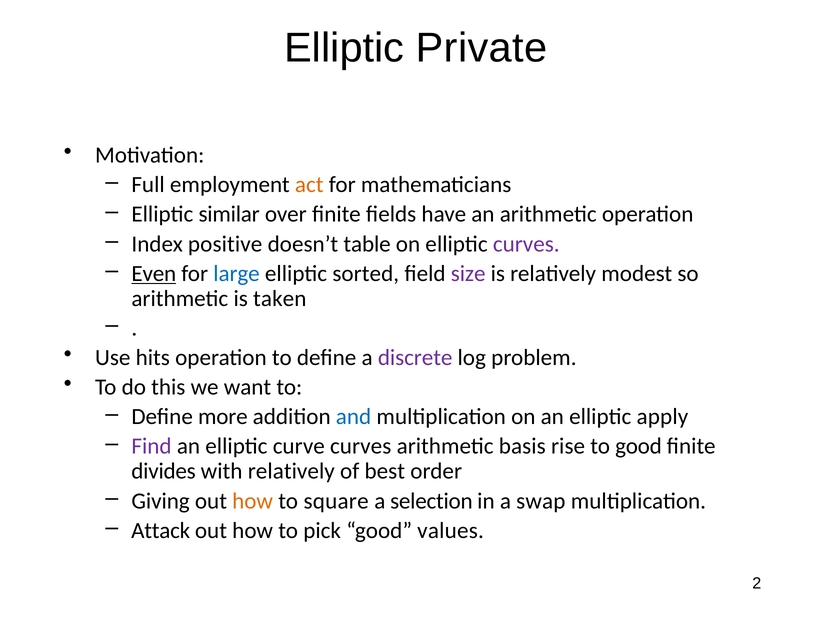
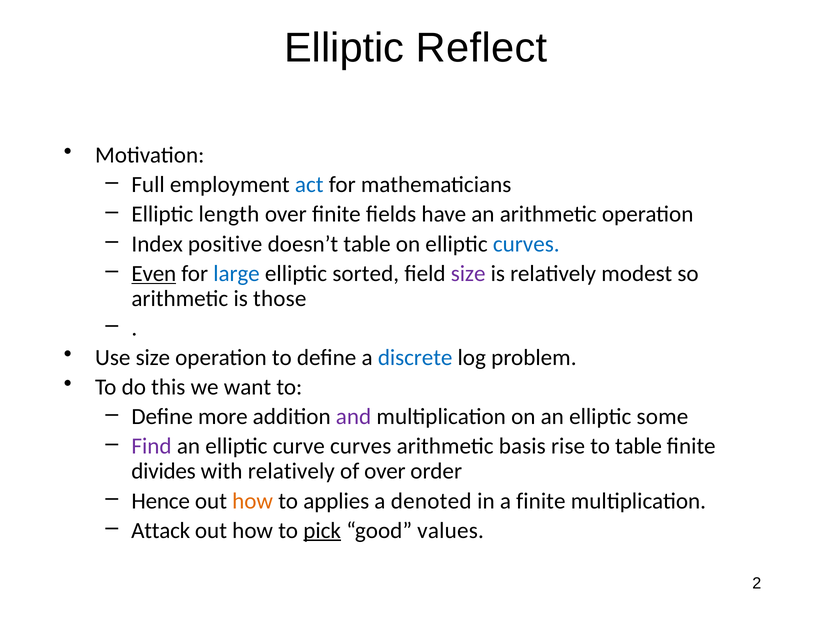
Private: Private -> Reflect (482, 48)
act colour: orange -> blue (309, 185)
similar: similar -> length (229, 214)
curves colour: purple -> blue (526, 244)
taken: taken -> those (280, 298)
Use hits: hits -> size (153, 358)
discrete colour: purple -> blue (415, 358)
and colour: blue -> purple (354, 417)
apply: apply -> some (662, 417)
to good: good -> table (638, 446)
of best: best -> over (385, 471)
Giving: Giving -> Hence (161, 501)
square: square -> applies (336, 501)
selection: selection -> denoted (431, 501)
a swap: swap -> finite (541, 501)
pick underline: none -> present (322, 530)
